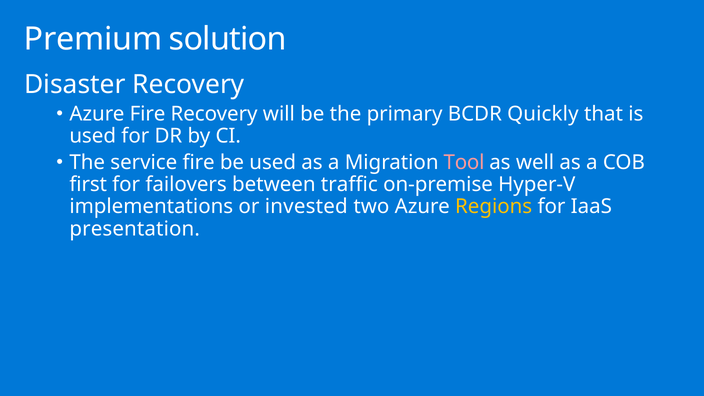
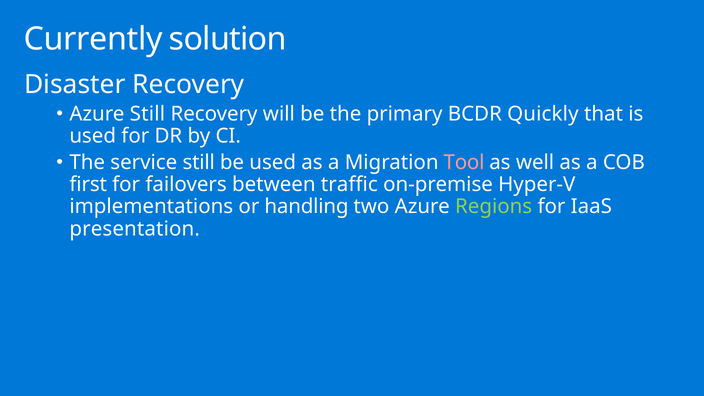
Premium: Premium -> Currently (93, 39)
Azure Fire: Fire -> Still (147, 114)
service fire: fire -> still (199, 162)
invested: invested -> handling (307, 207)
Regions colour: yellow -> light green (494, 207)
